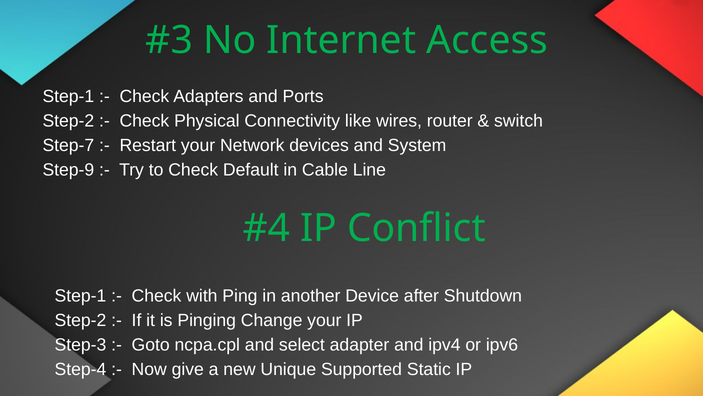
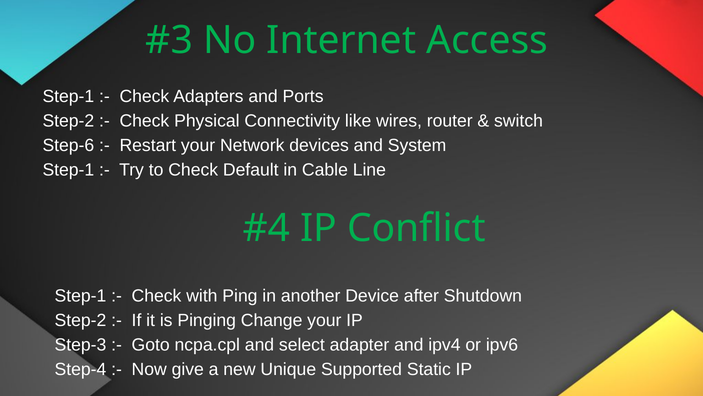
Step-7: Step-7 -> Step-6 (68, 145)
Step-9: Step-9 -> Step-1 (68, 170)
